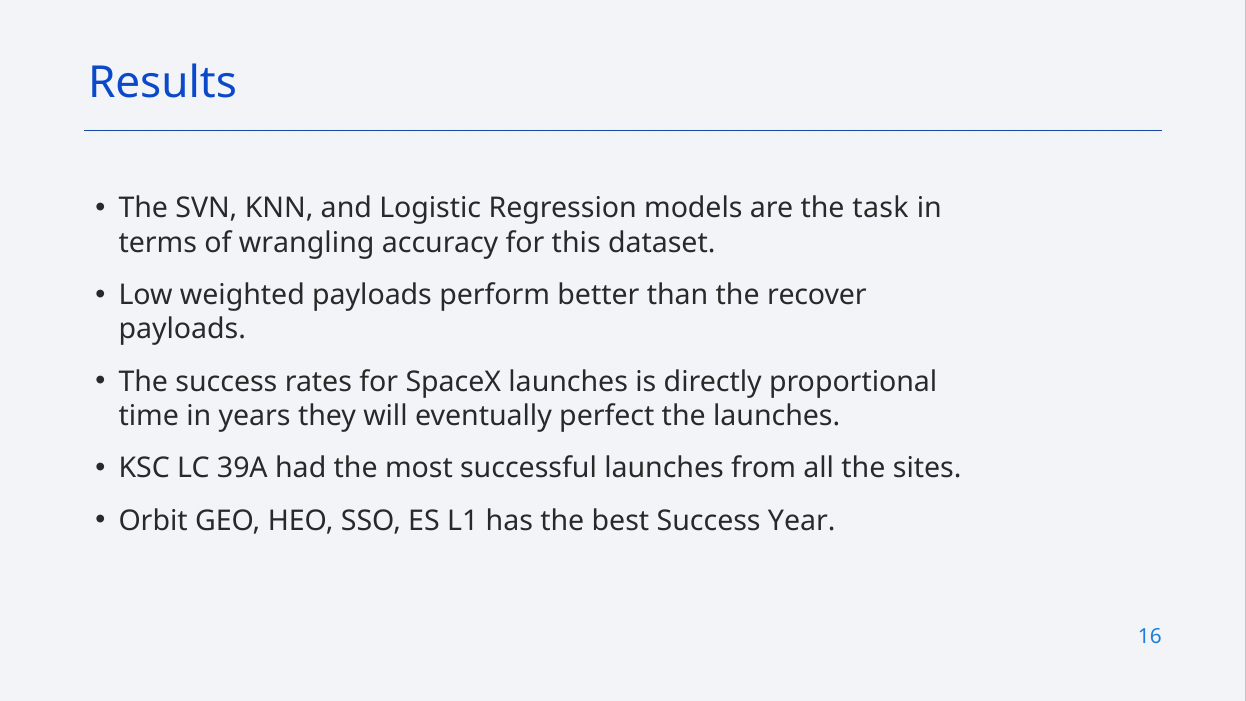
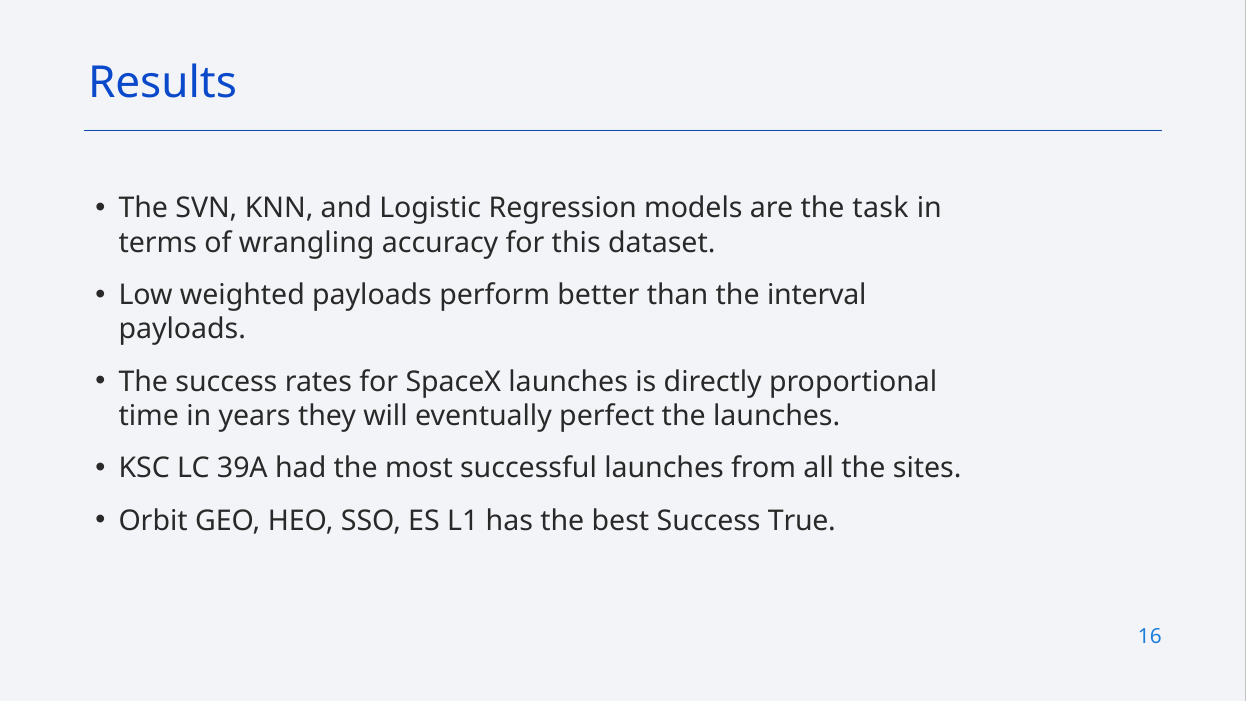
recover: recover -> interval (817, 295)
Year: Year -> True (802, 521)
